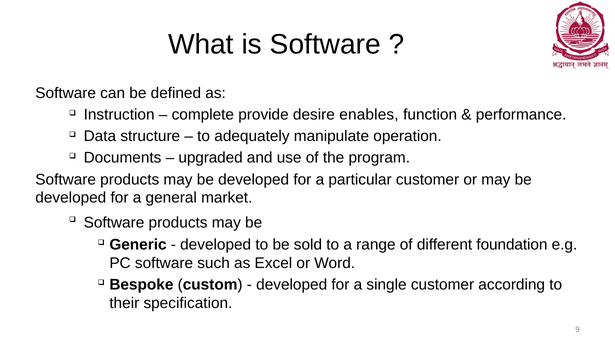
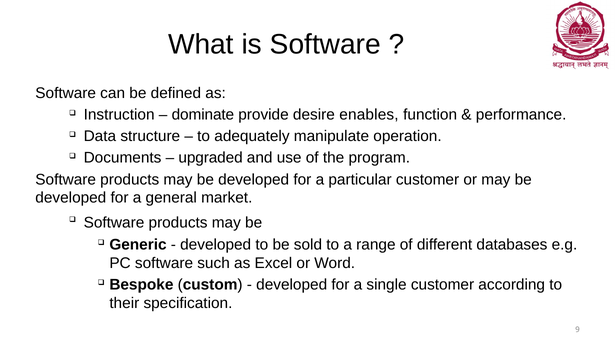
complete: complete -> dominate (203, 115)
foundation: foundation -> databases (512, 245)
